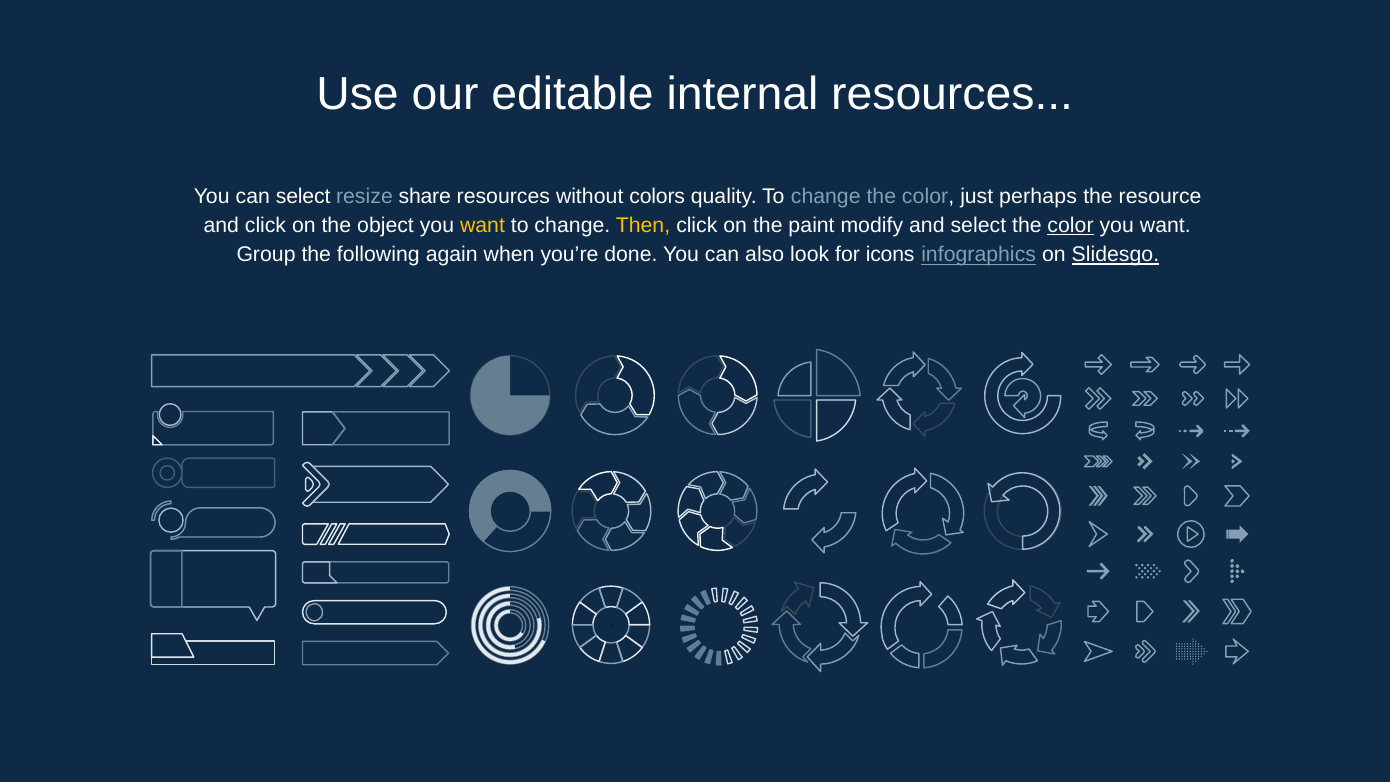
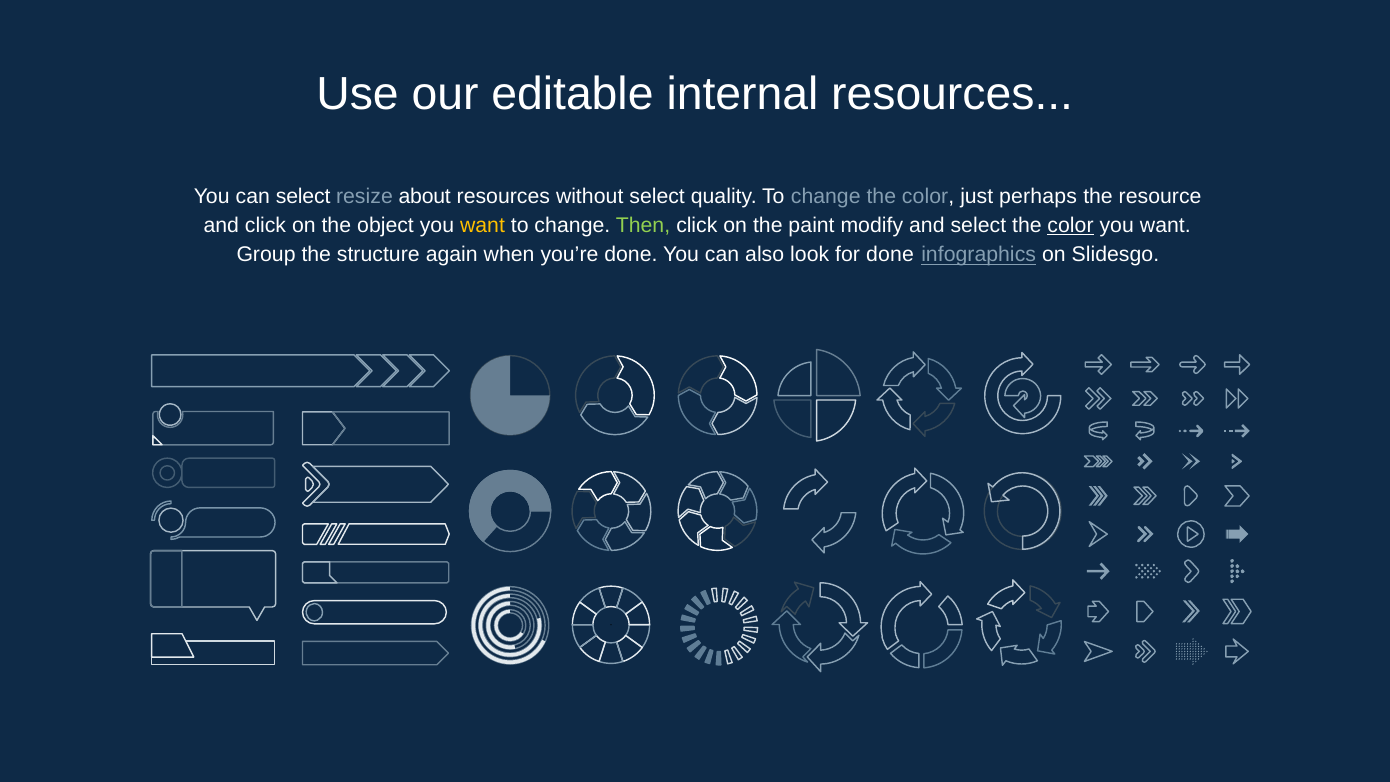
share: share -> about (425, 196)
without colors: colors -> select (657, 196)
Then colour: yellow -> light green (643, 226)
following: following -> structure (378, 255)
for icons: icons -> done (890, 255)
Slidesgo underline: present -> none (1115, 255)
